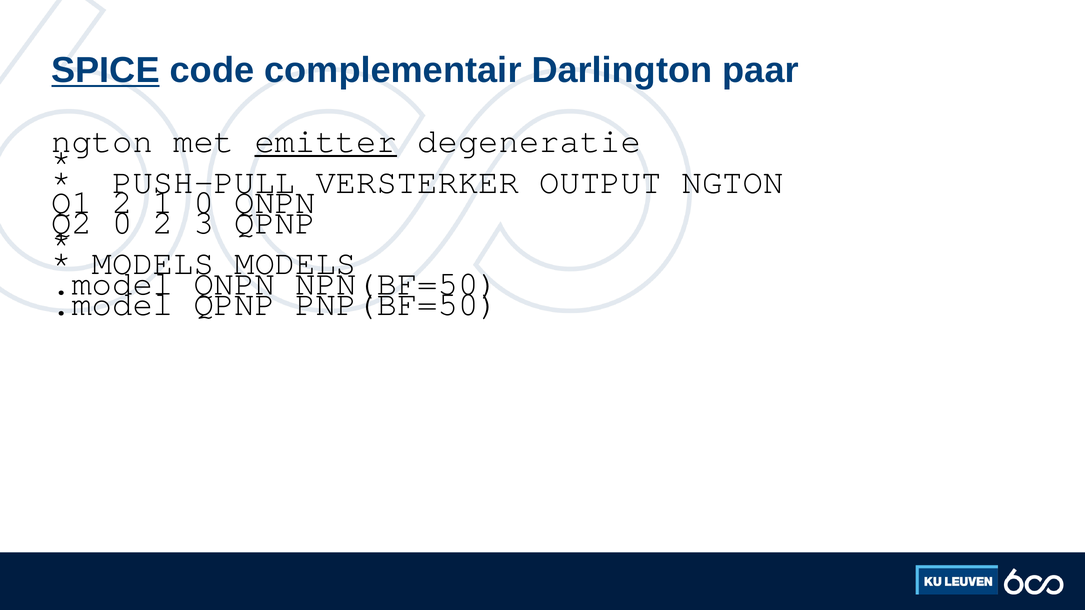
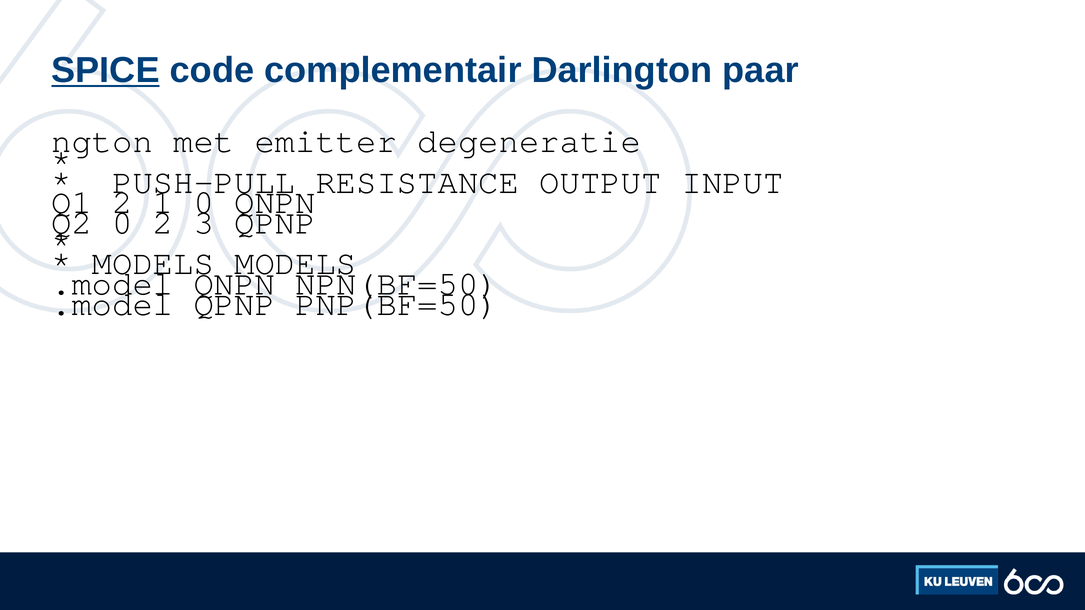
emitter underline: present -> none (326, 141)
VERSTERKER: VERSTERKER -> RESISTANCE (417, 182)
OUTPUT NGTON: NGTON -> INPUT (733, 182)
